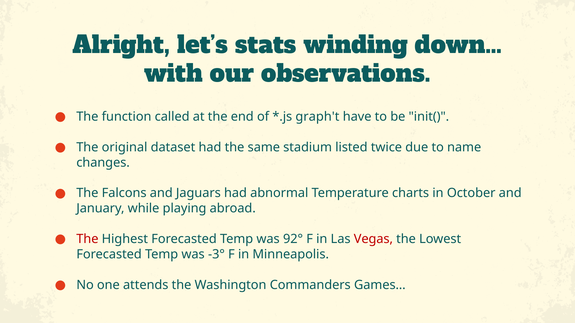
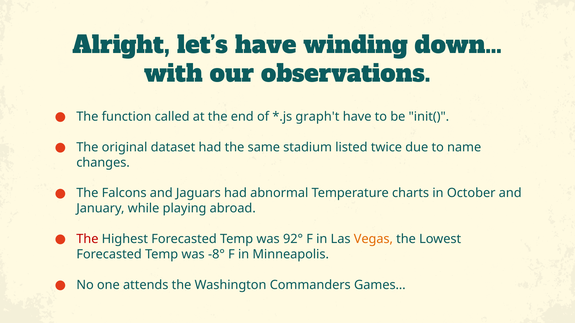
let’s stats: stats -> have (266, 45)
Vegas colour: red -> orange (373, 239)
-3°: -3° -> -8° (216, 255)
